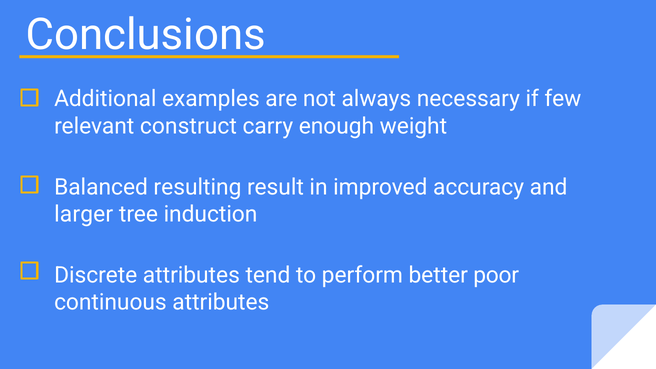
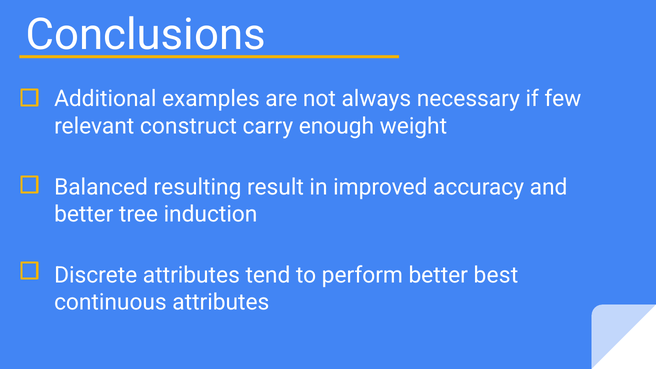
larger: larger -> better (84, 214)
poor: poor -> best (496, 275)
